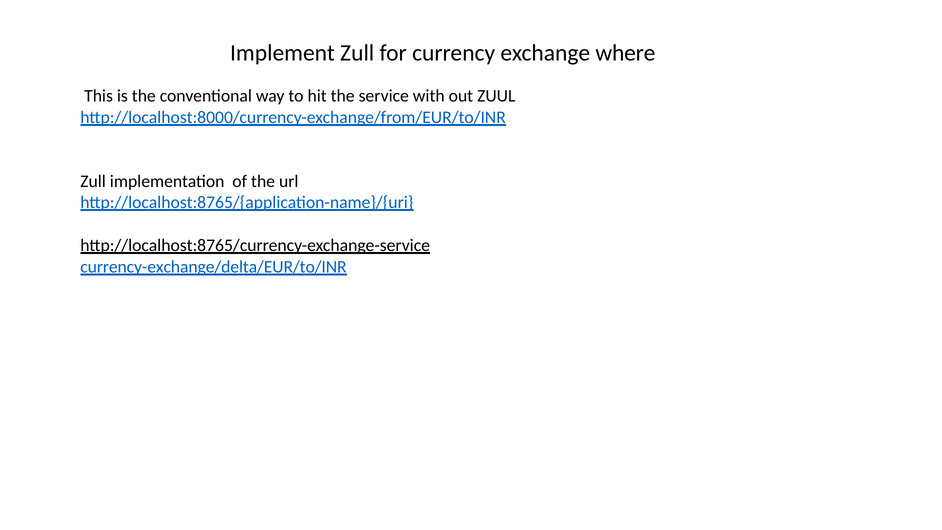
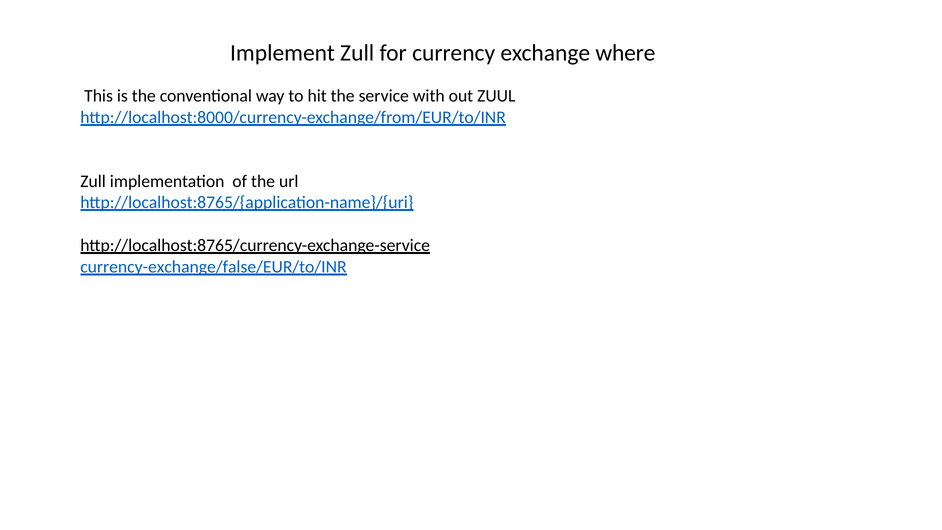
currency-exchange/delta/EUR/to/INR: currency-exchange/delta/EUR/to/INR -> currency-exchange/false/EUR/to/INR (213, 267)
